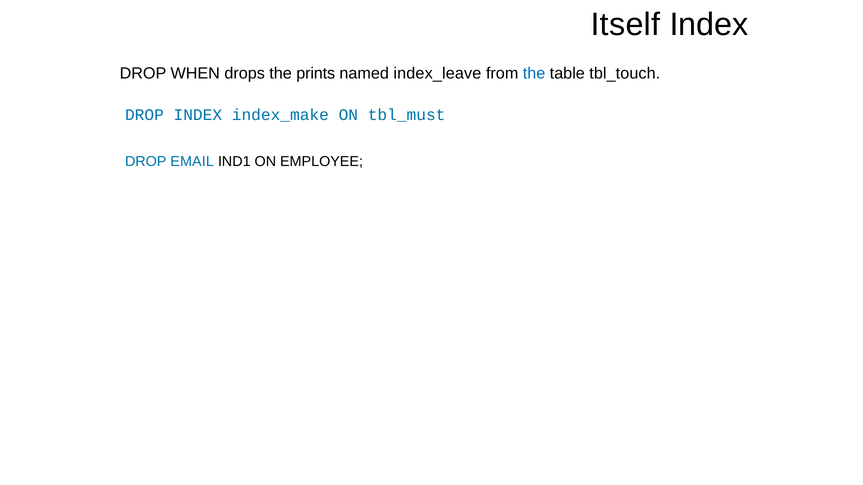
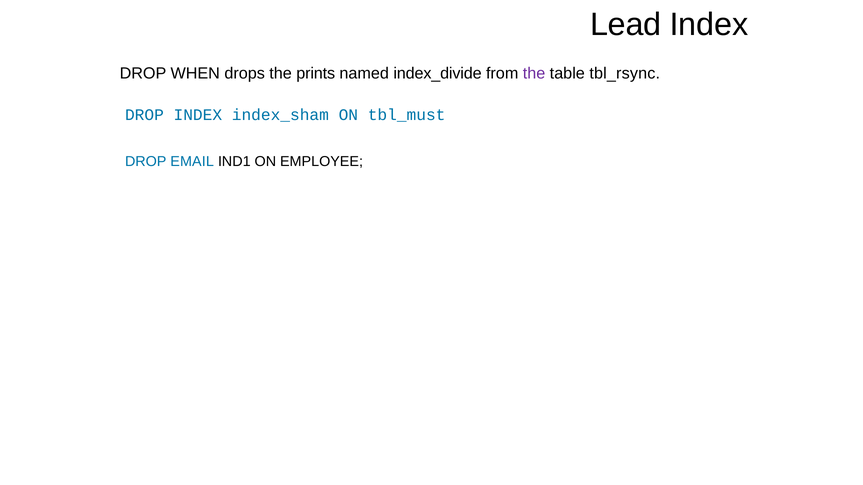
Itself: Itself -> Lead (626, 25)
index_leave: index_leave -> index_divide (438, 73)
the colour: blue -> purple (534, 73)
tbl_touch: tbl_touch -> tbl_rsync (625, 73)
index_make: index_make -> index_sham (280, 115)
